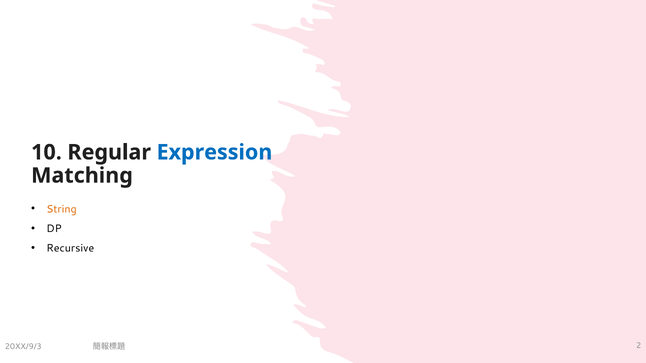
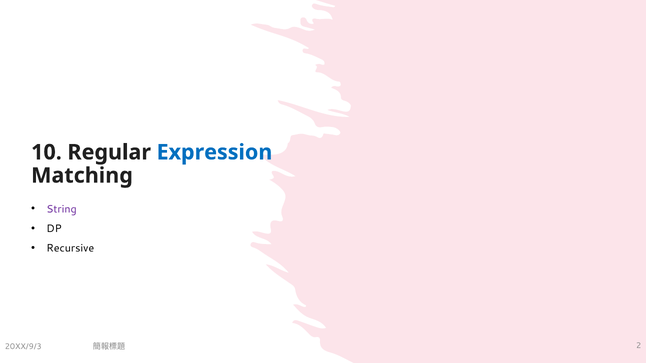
String colour: orange -> purple (62, 209)
